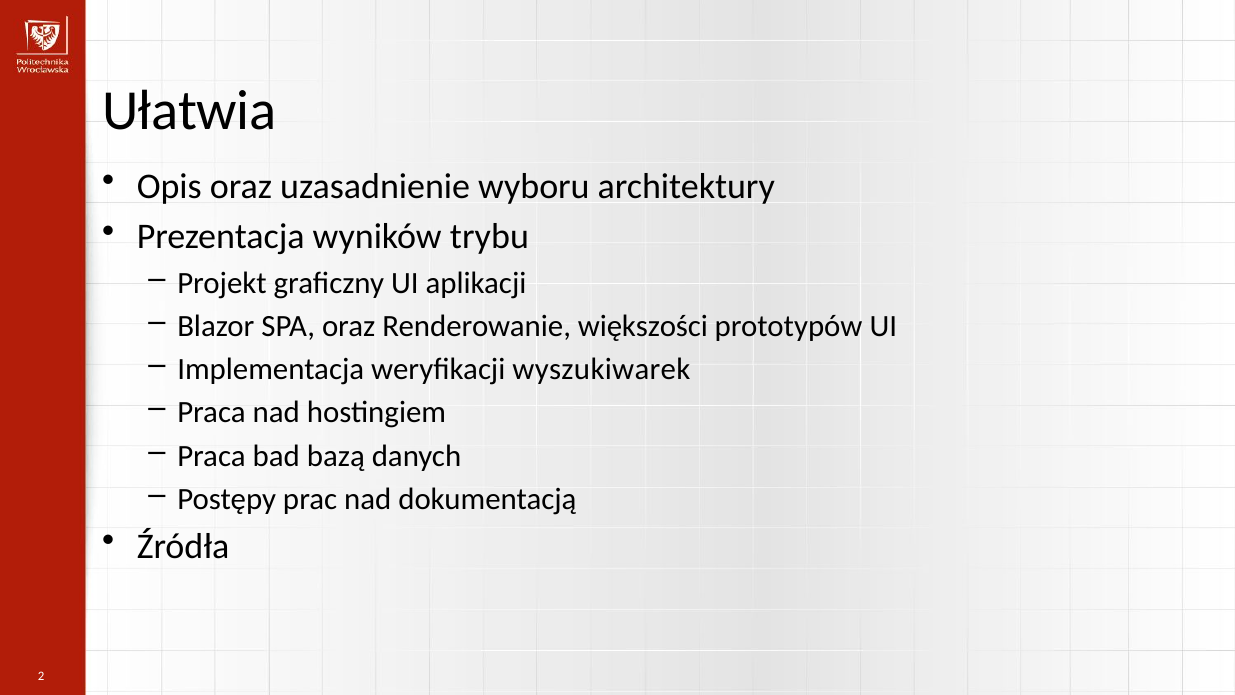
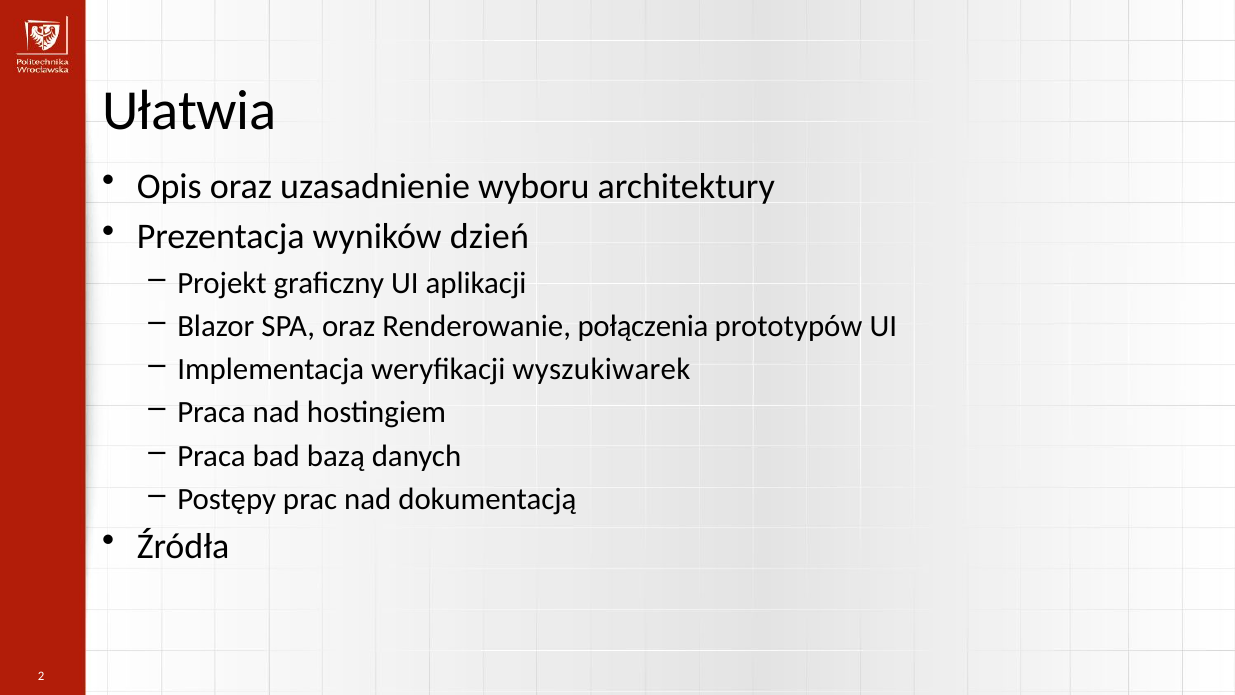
trybu: trybu -> dzień (489, 237)
większości: większości -> połączenia (643, 326)
